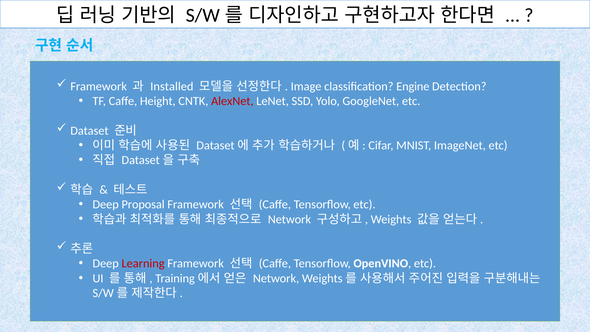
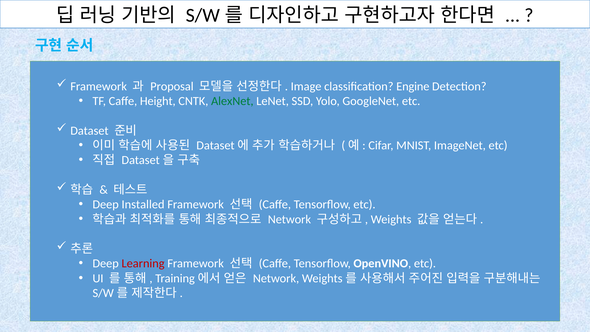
Installed: Installed -> Proposal (172, 86)
AlexNet colour: red -> green (232, 101)
Proposal: Proposal -> Installed (143, 204)
